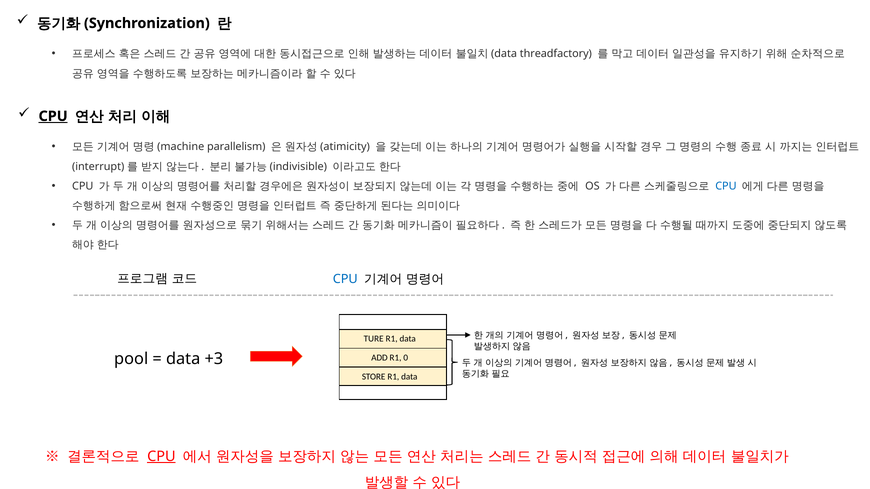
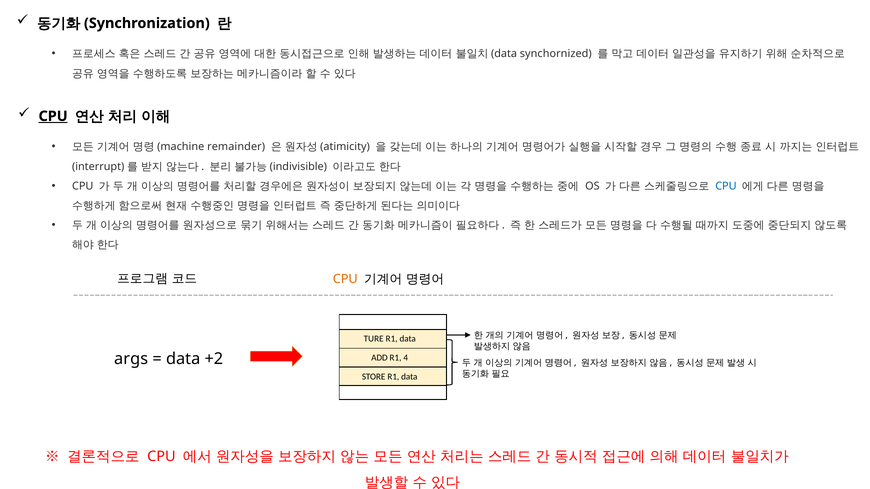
threadfactory: threadfactory -> synchornized (556, 54)
parallelism: parallelism -> remainder (236, 147)
CPU colour: blue -> orange (345, 279)
pool: pool -> args (131, 359)
+3: +3 -> +2 (214, 359)
0: 0 -> 4 (406, 358)
CPU underline: present -> none (161, 457)
